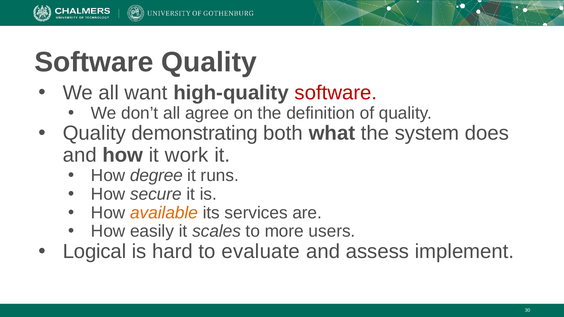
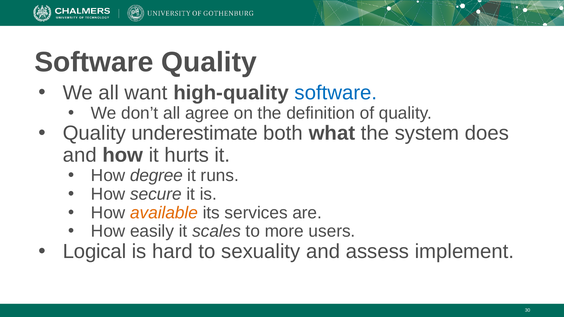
software colour: red -> blue (336, 93)
demonstrating: demonstrating -> underestimate (195, 133)
work: work -> hurts (187, 155)
evaluate: evaluate -> sexuality (261, 252)
